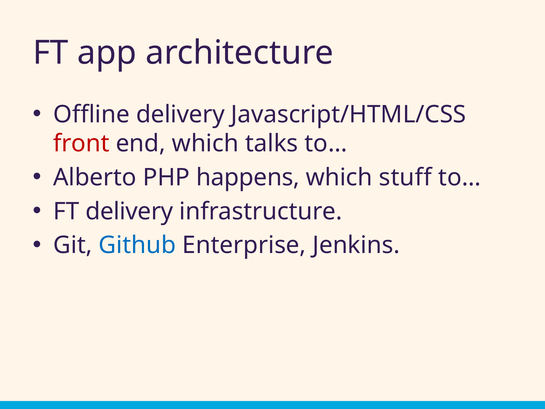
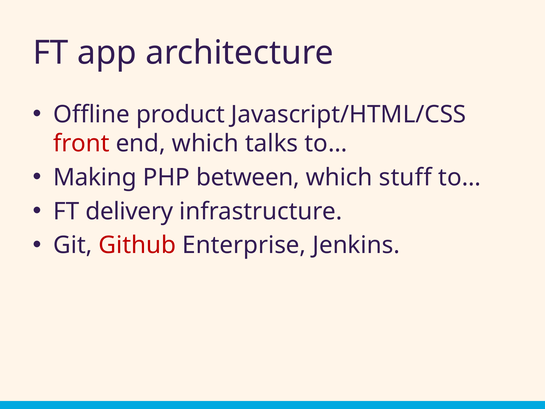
Offline delivery: delivery -> product (180, 114)
Alberto: Alberto -> Making (95, 177)
happens: happens -> between (248, 177)
Github colour: blue -> red (137, 245)
